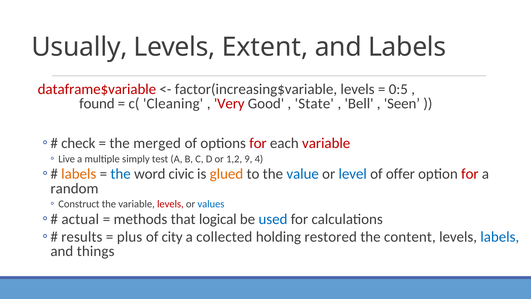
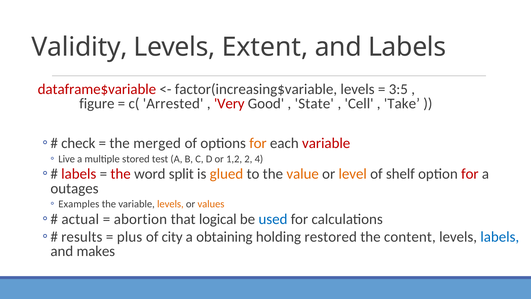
Usually: Usually -> Validity (79, 47)
0:5: 0:5 -> 3:5 (398, 89)
found: found -> figure (97, 104)
Cleaning: Cleaning -> Arrested (173, 104)
Bell: Bell -> Cell (359, 104)
Seen: Seen -> Take (402, 104)
for colour: red -> orange (258, 143)
simply: simply -> stored (136, 159)
9: 9 -> 2 (248, 159)
labels colour: orange -> red (79, 174)
the colour: blue -> red (121, 174)
civic: civic -> split (181, 174)
value colour: blue -> orange (303, 174)
level colour: blue -> orange (353, 174)
offer: offer -> shelf (400, 174)
random: random -> outages (74, 188)
Construct: Construct -> Examples (79, 204)
levels colour: red -> orange (170, 204)
values colour: blue -> orange (211, 204)
methods: methods -> abortion (140, 219)
collected: collected -> obtaining (224, 237)
things: things -> makes (96, 251)
